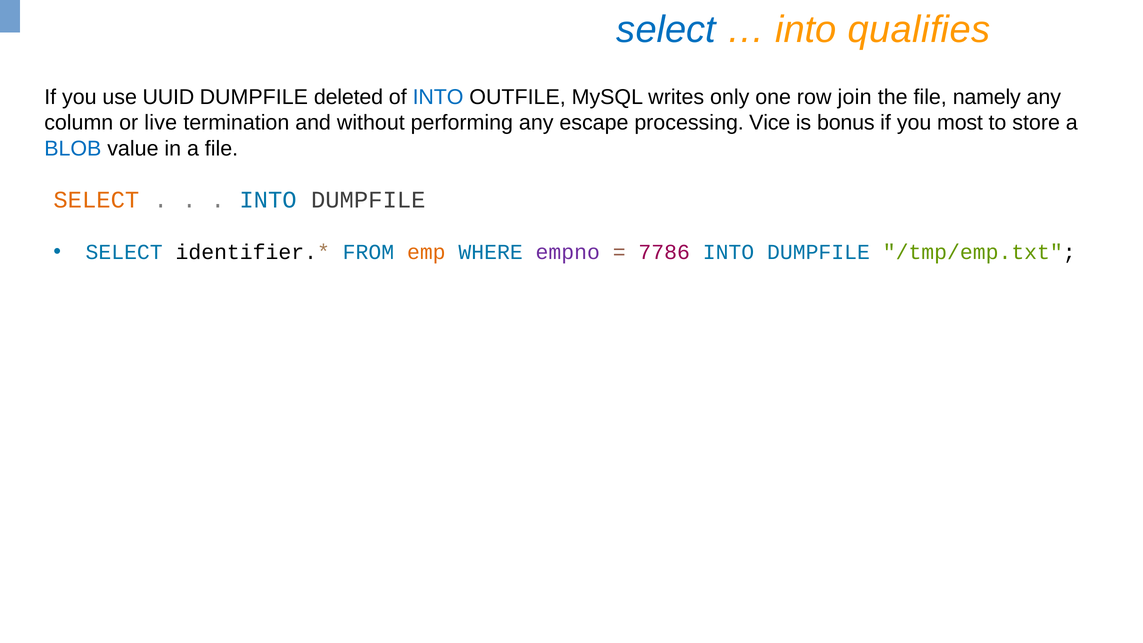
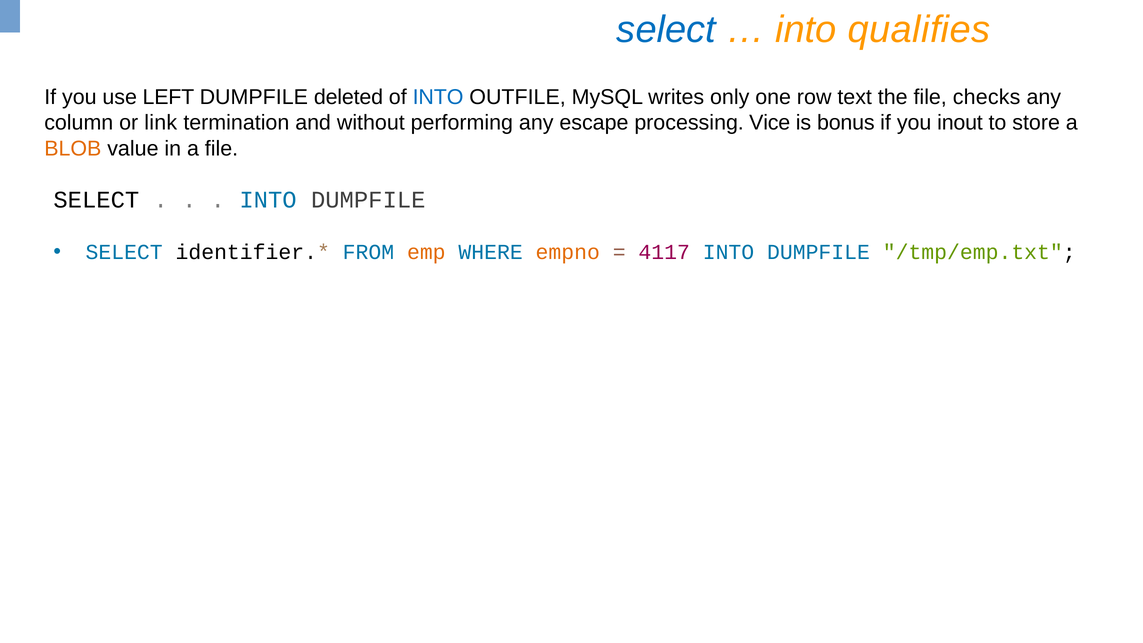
UUID: UUID -> LEFT (168, 97)
join: join -> text (855, 97)
namely: namely -> checks (987, 97)
live: live -> link (161, 123)
most: most -> inout (960, 123)
BLOB colour: blue -> orange (73, 149)
SELECT colour: orange -> black (96, 200)
empno colour: purple -> orange (568, 252)
7786: 7786 -> 4117 (664, 252)
